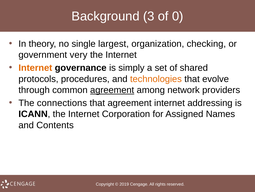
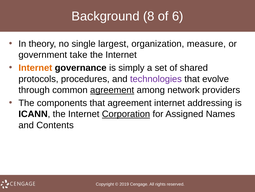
3: 3 -> 8 (149, 16)
0: 0 -> 6 (178, 16)
checking: checking -> measure (206, 44)
very: very -> take (79, 55)
technologies colour: orange -> purple (156, 79)
connections: connections -> components (62, 103)
Corporation underline: none -> present (126, 114)
